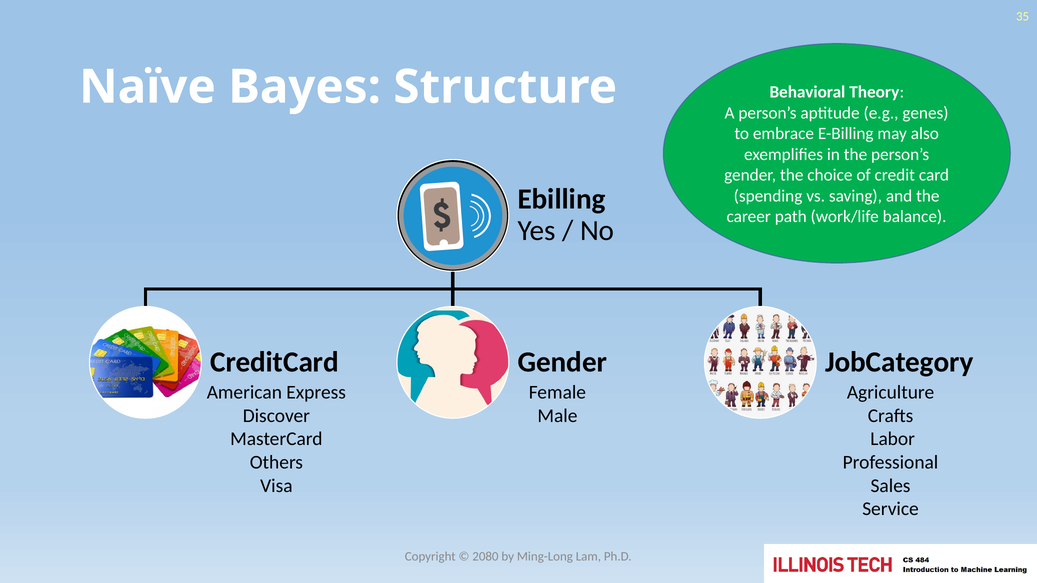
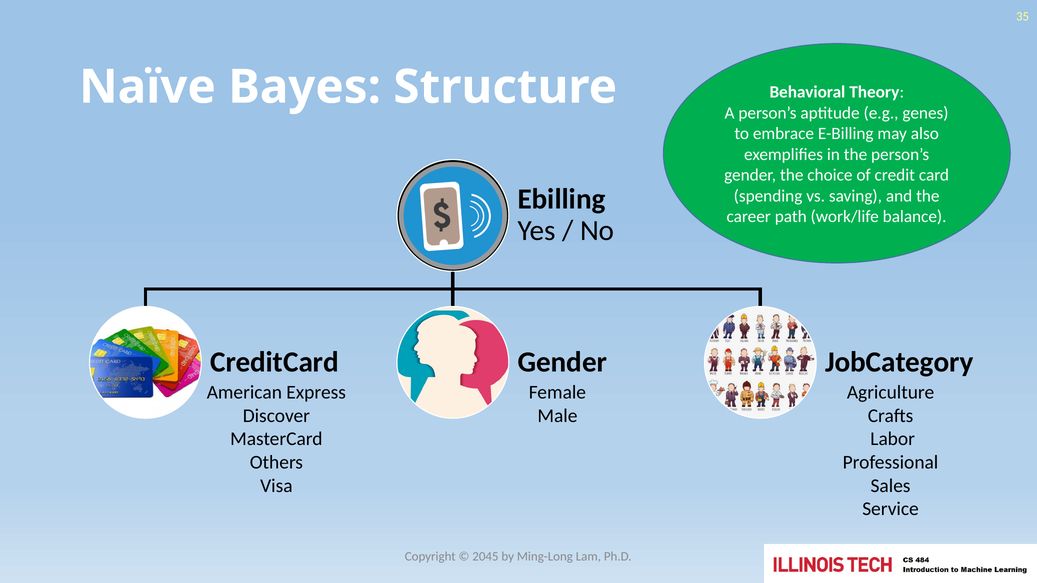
2080: 2080 -> 2045 (485, 557)
